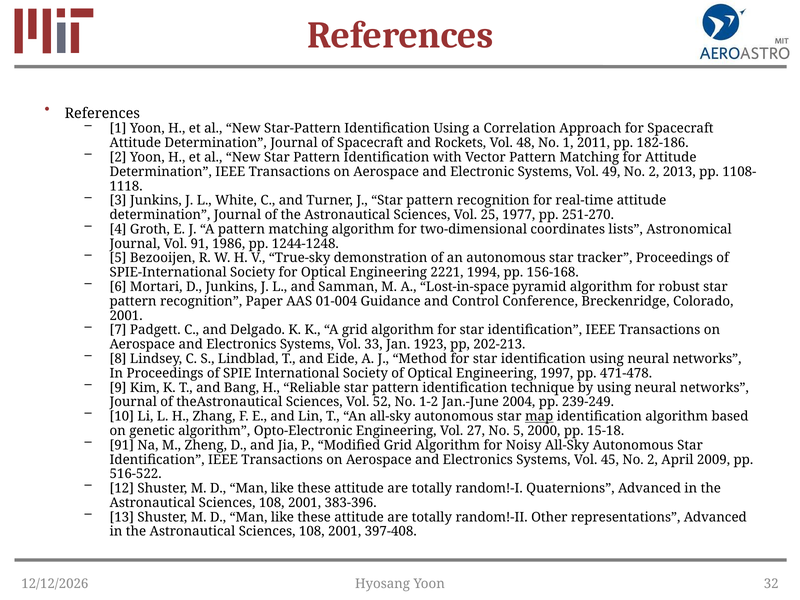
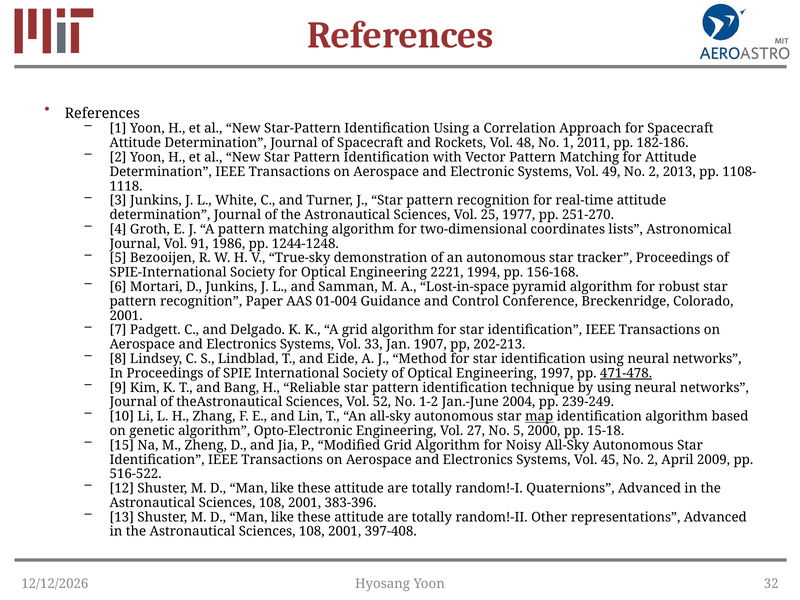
1923: 1923 -> 1907 (430, 344)
471-478 underline: none -> present (626, 373)
91: 91 -> 15 (122, 445)
